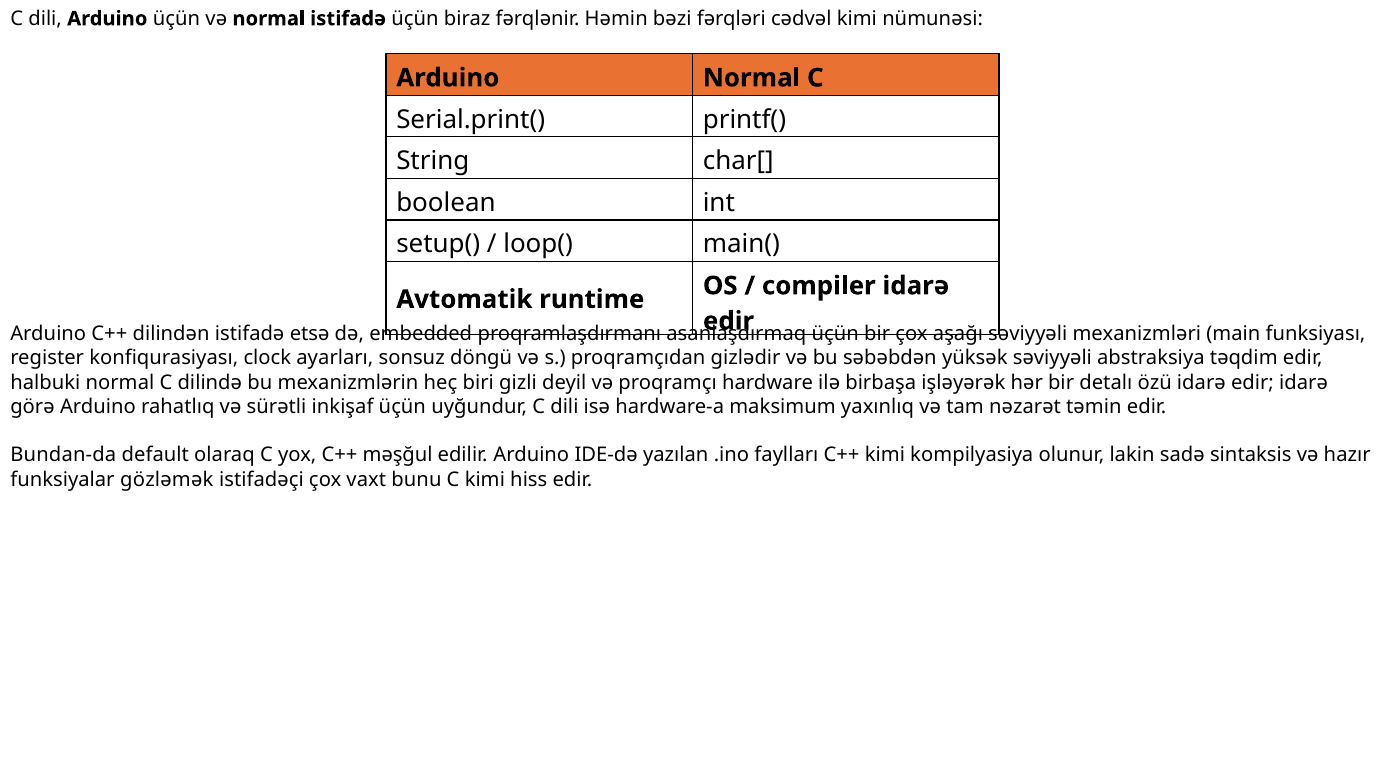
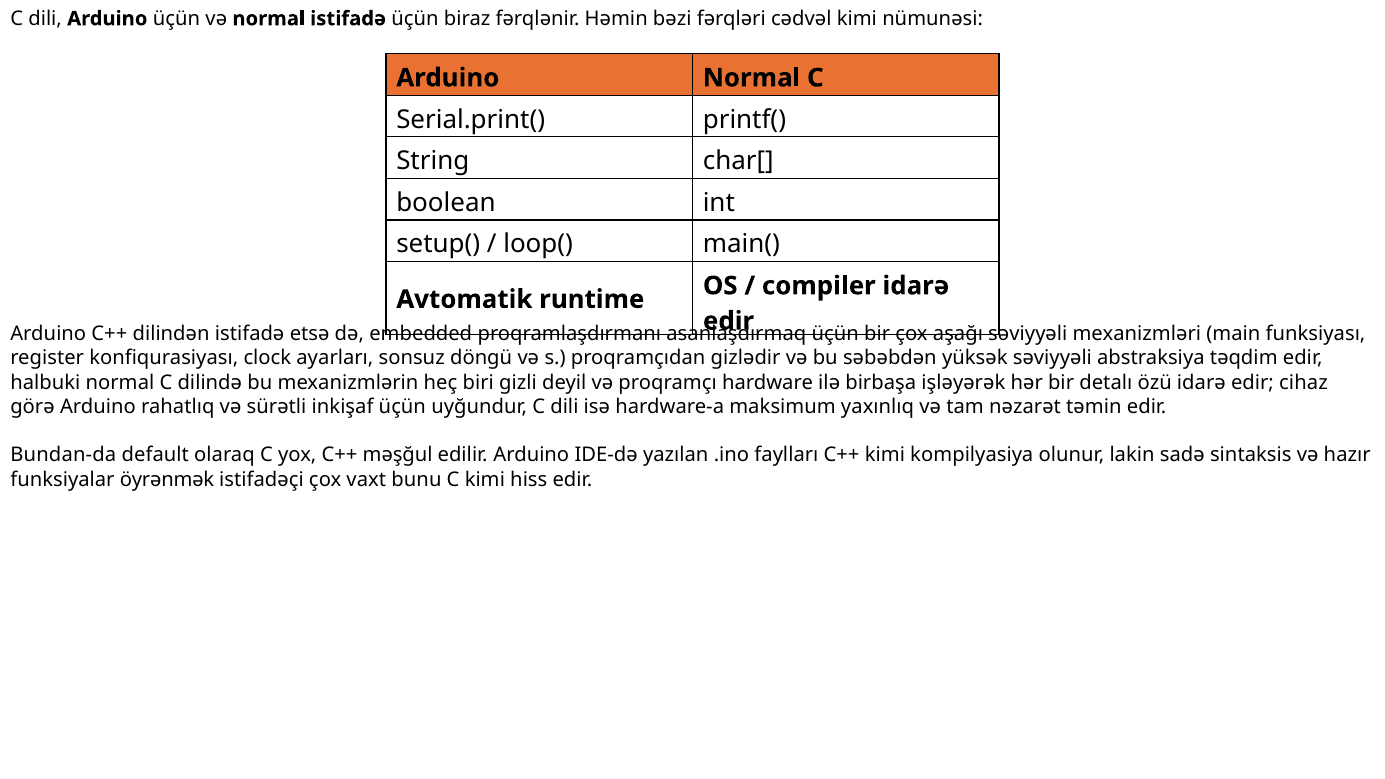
edir idarə: idarə -> cihaz (1304, 382)
gözləmək: gözləmək -> öyrənmək (167, 479)
